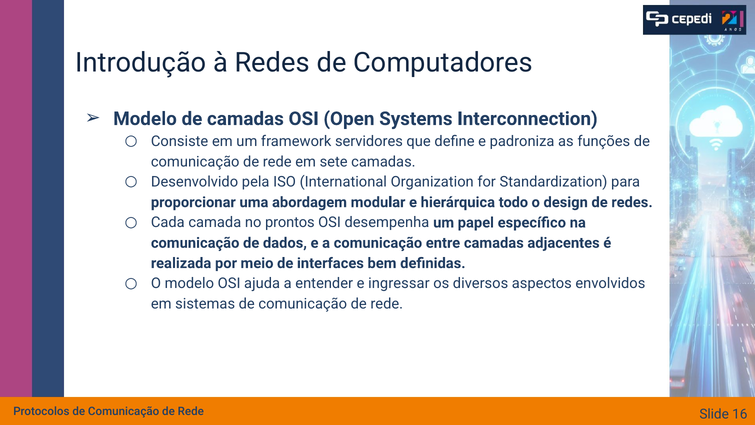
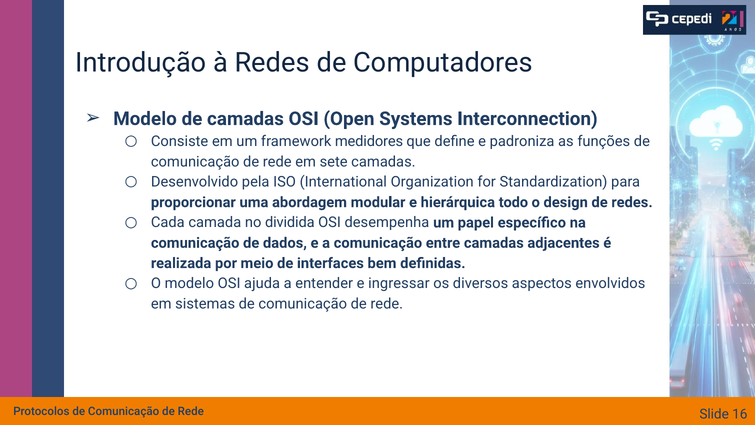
servidores: servidores -> medidores (369, 141)
prontos: prontos -> dividida (290, 222)
